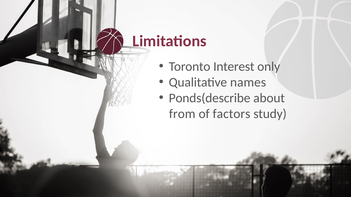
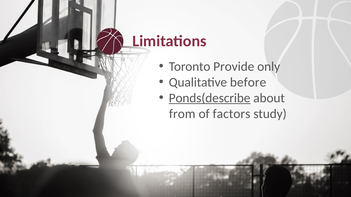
Interest: Interest -> Provide (234, 67)
names: names -> before (248, 82)
Ponds(describe underline: none -> present (210, 98)
